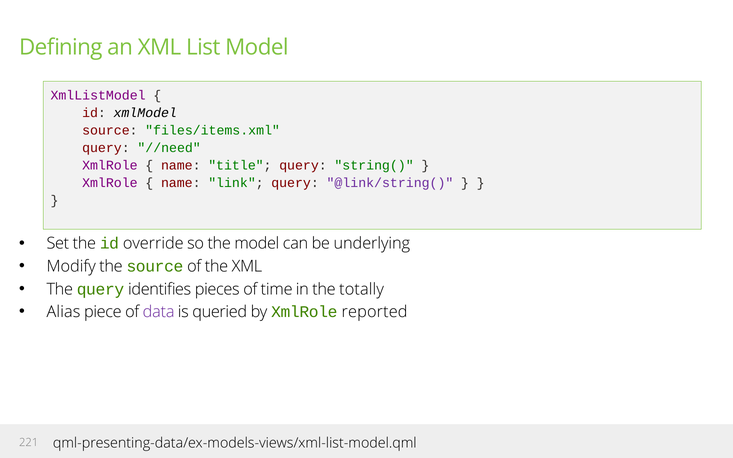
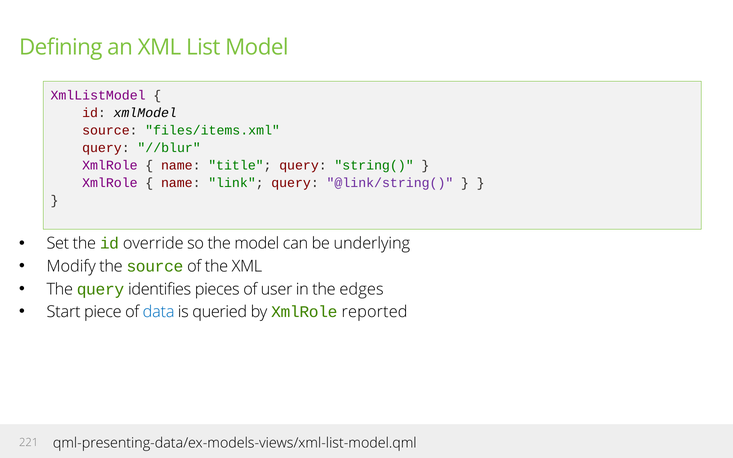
//need: //need -> //blur (169, 148)
time: time -> user (277, 289)
totally: totally -> edges (362, 289)
Alias: Alias -> Start (64, 312)
data colour: purple -> blue (159, 312)
